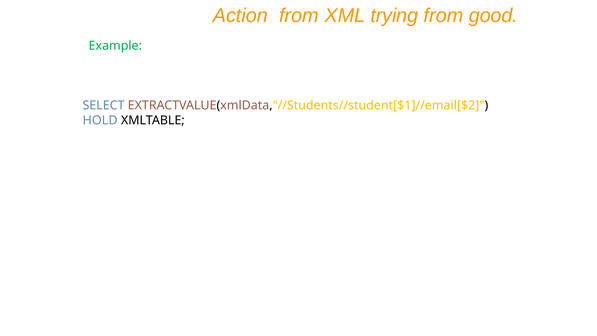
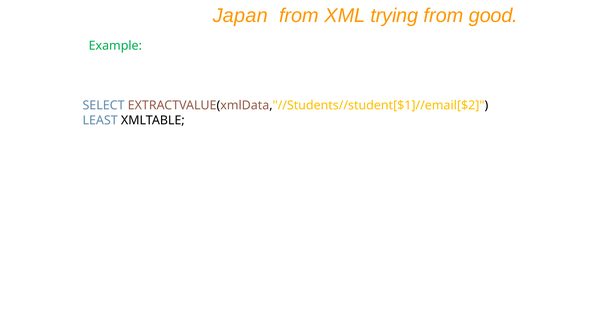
Action: Action -> Japan (240, 16)
HOLD: HOLD -> LEAST (100, 120)
